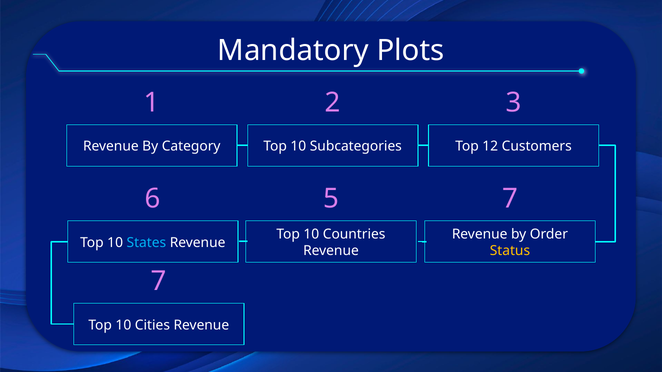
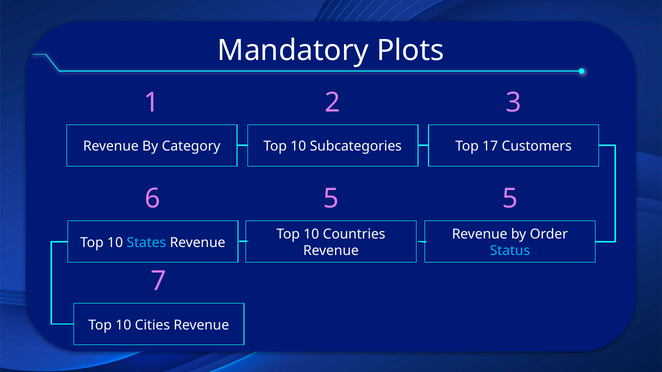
12: 12 -> 17 (490, 147)
5 7: 7 -> 5 (510, 199)
Status colour: yellow -> light blue (510, 251)
